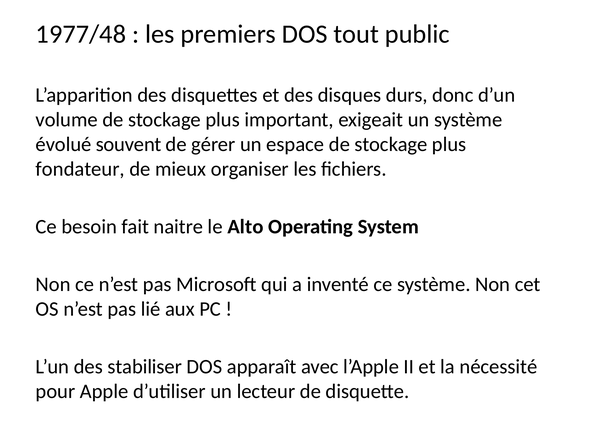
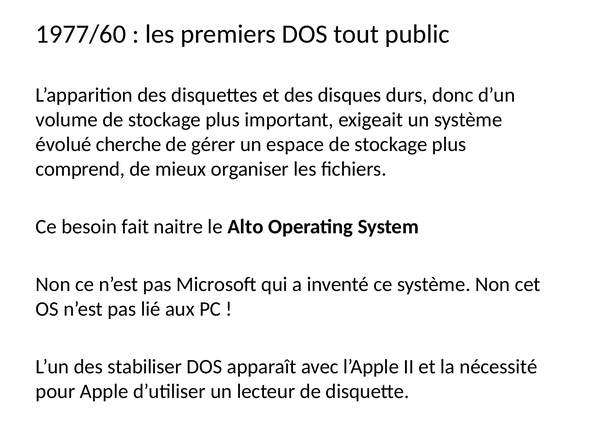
1977/48: 1977/48 -> 1977/60 (81, 34)
souvent: souvent -> cherche (129, 145)
fondateur: fondateur -> comprend (80, 169)
